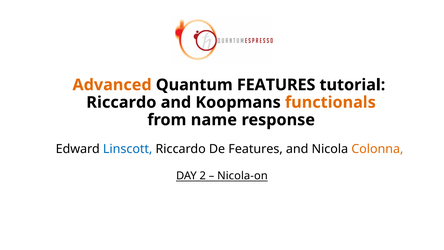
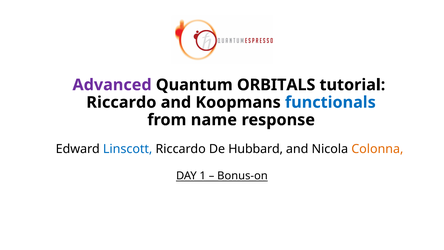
Advanced colour: orange -> purple (112, 85)
Quantum FEATURES: FEATURES -> ORBITALS (276, 85)
functionals colour: orange -> blue (330, 102)
De Features: Features -> Hubbard (256, 149)
2: 2 -> 1 (203, 176)
Nicola-on: Nicola-on -> Bonus-on (242, 176)
